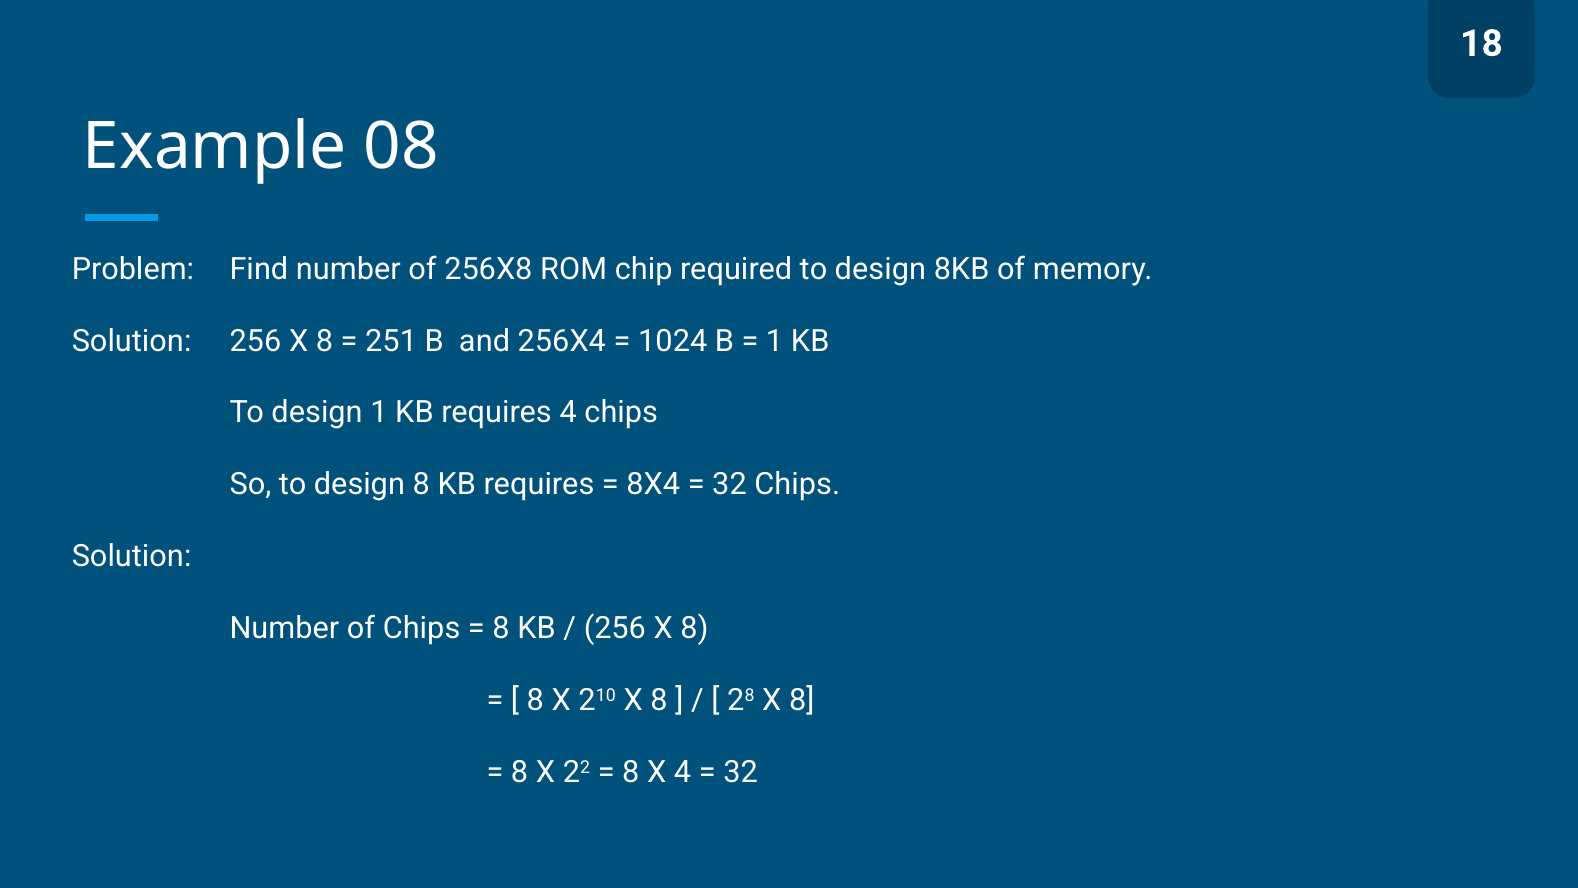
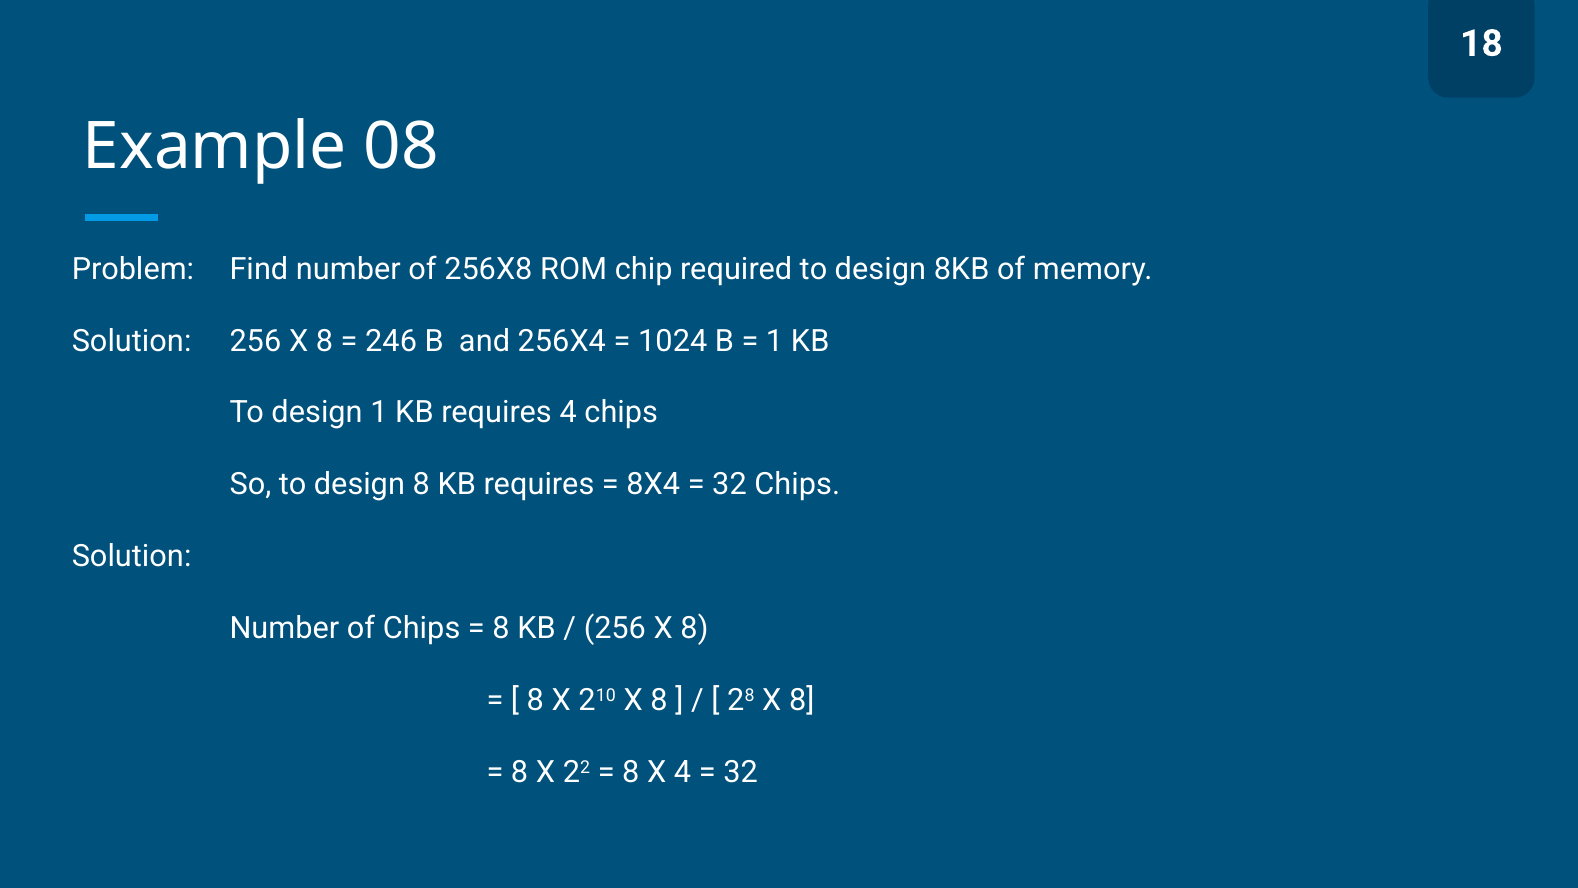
251: 251 -> 246 (391, 341)
